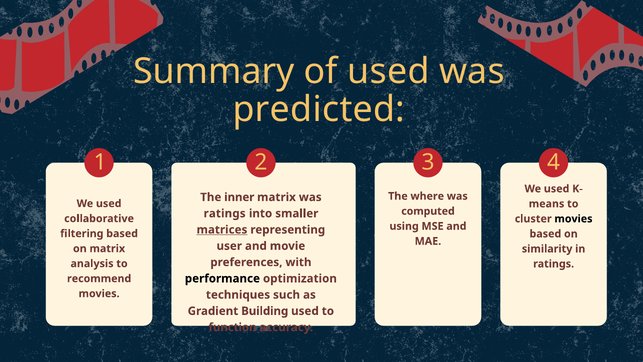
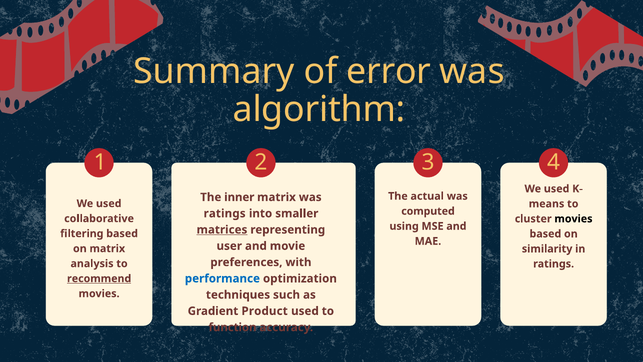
of used: used -> error (389, 71)
predicted: predicted -> algorithm (319, 109)
where: where -> actual (427, 196)
performance colour: black -> blue (222, 278)
recommend underline: none -> present (99, 278)
Building: Building -> Product (265, 311)
